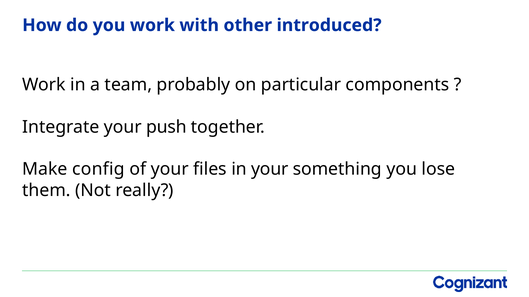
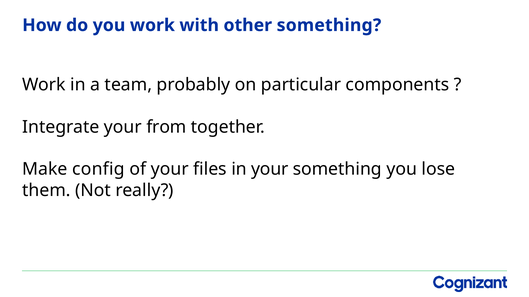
other introduced: introduced -> something (329, 25)
push: push -> from (166, 127)
